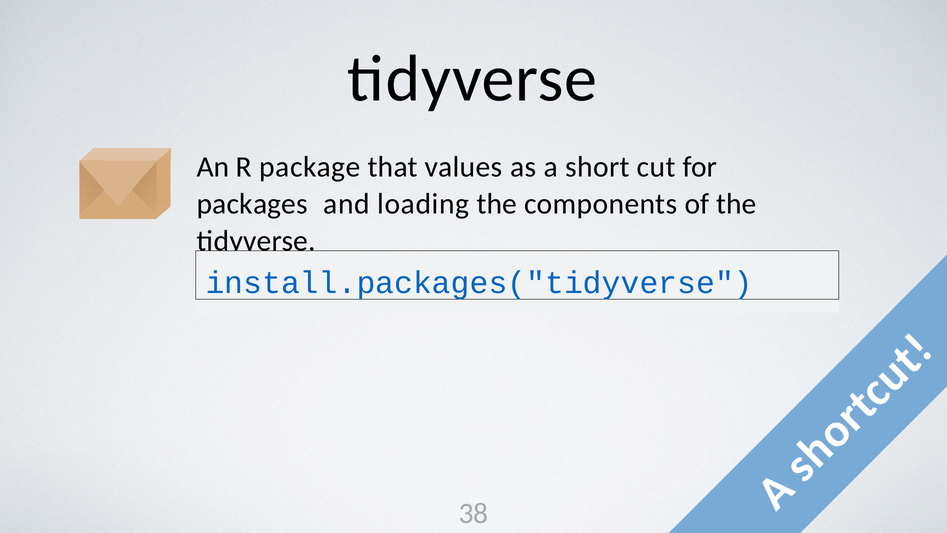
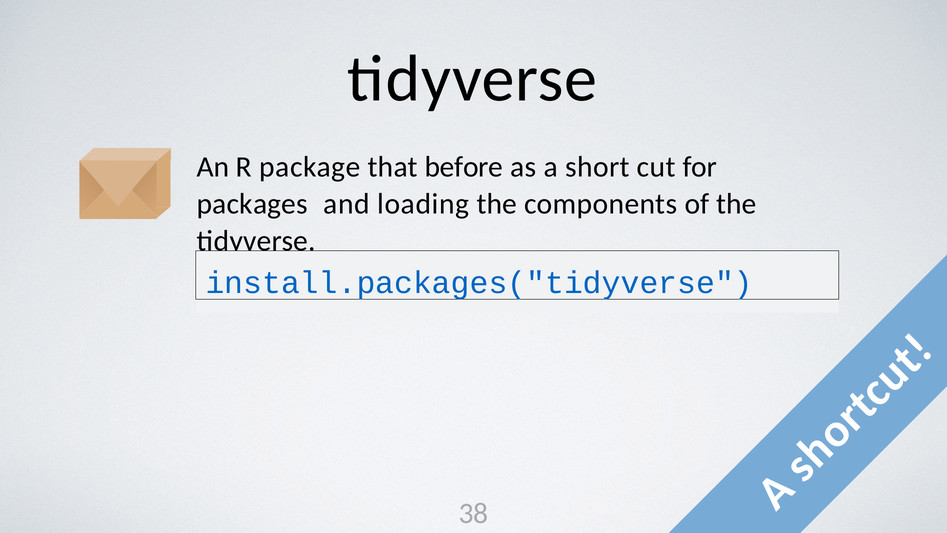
values: values -> before (464, 167)
